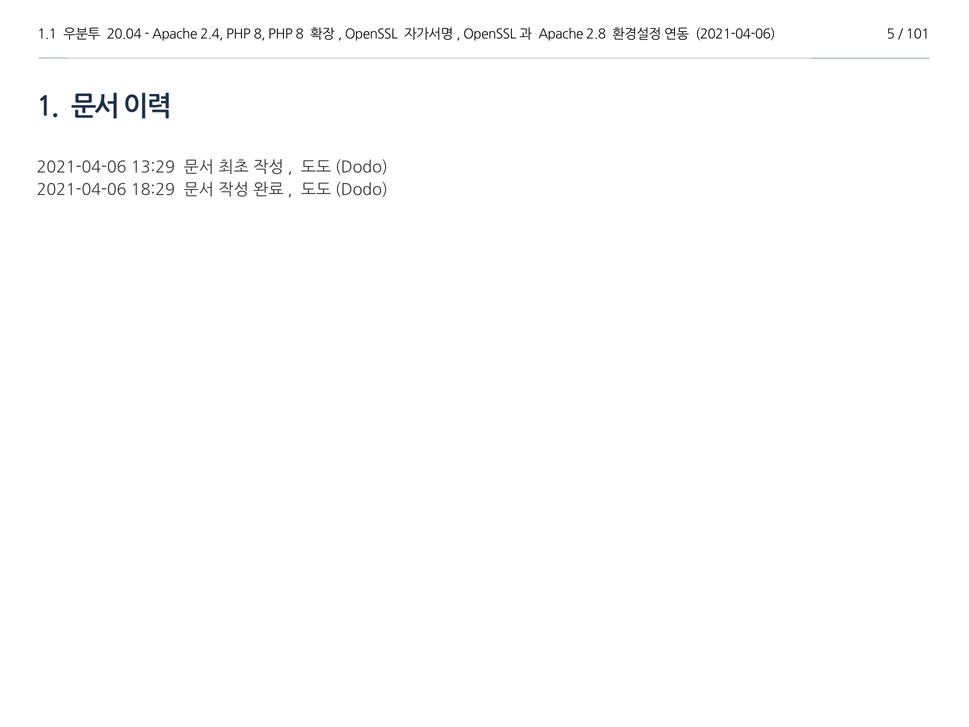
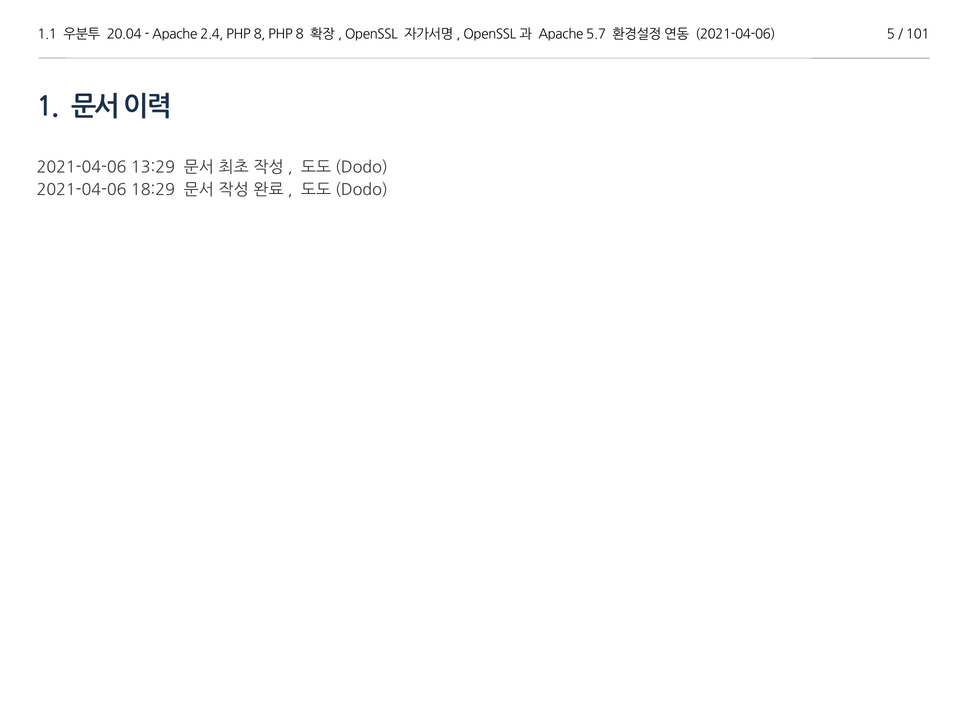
2.8: 2.8 -> 5.7 (596, 34)
